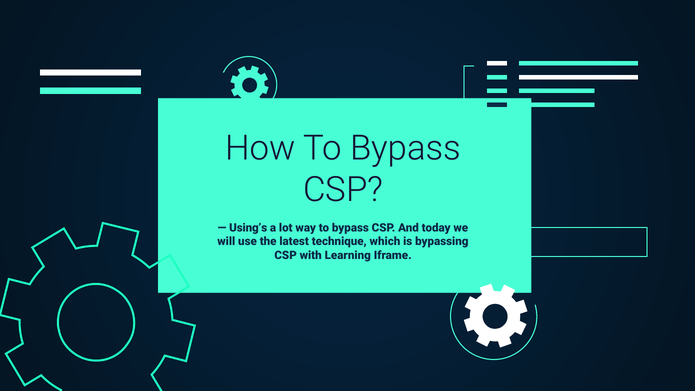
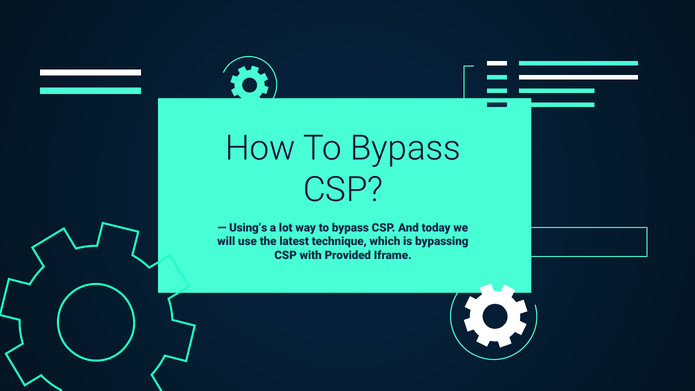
Learning: Learning -> Provided (348, 256)
